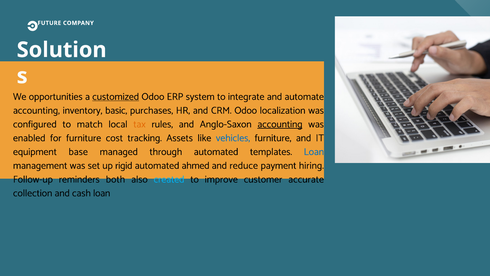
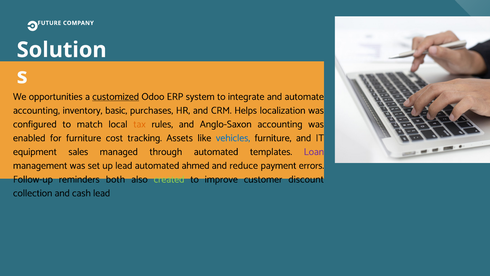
CRM Odoo: Odoo -> Helps (246, 110)
accounting underline: present -> none (280, 124)
base: base -> sales (78, 152)
Loan colour: blue -> purple (314, 152)
up rigid: rigid -> lead (124, 165)
hiring: hiring -> errors (311, 165)
created colour: light blue -> light green (169, 179)
accurate: accurate -> discount (306, 179)
cash loan: loan -> lead (102, 193)
